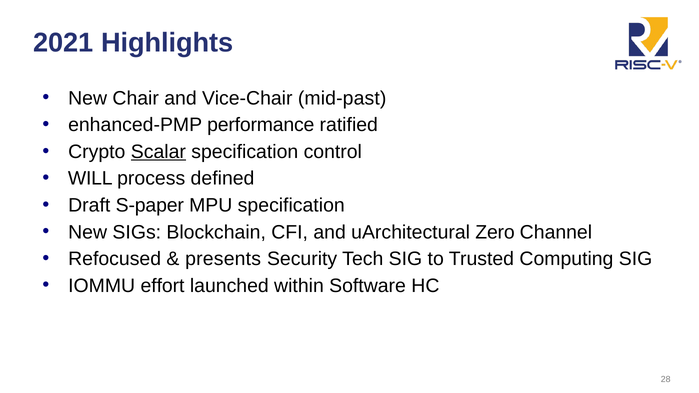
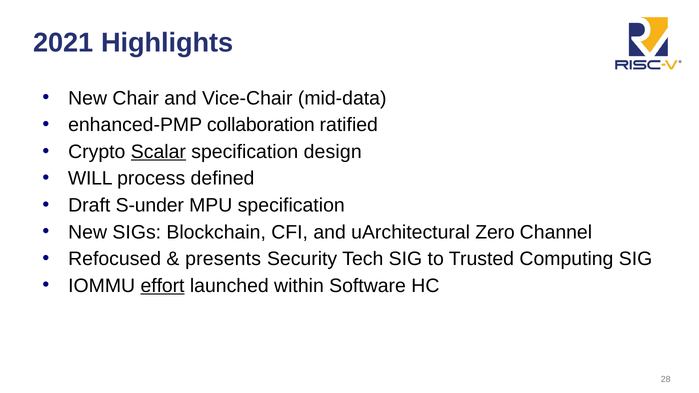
mid-past: mid-past -> mid-data (342, 98)
performance: performance -> collaboration (261, 125)
control: control -> design (333, 152)
S-paper: S-paper -> S-under (150, 205)
effort underline: none -> present (163, 286)
